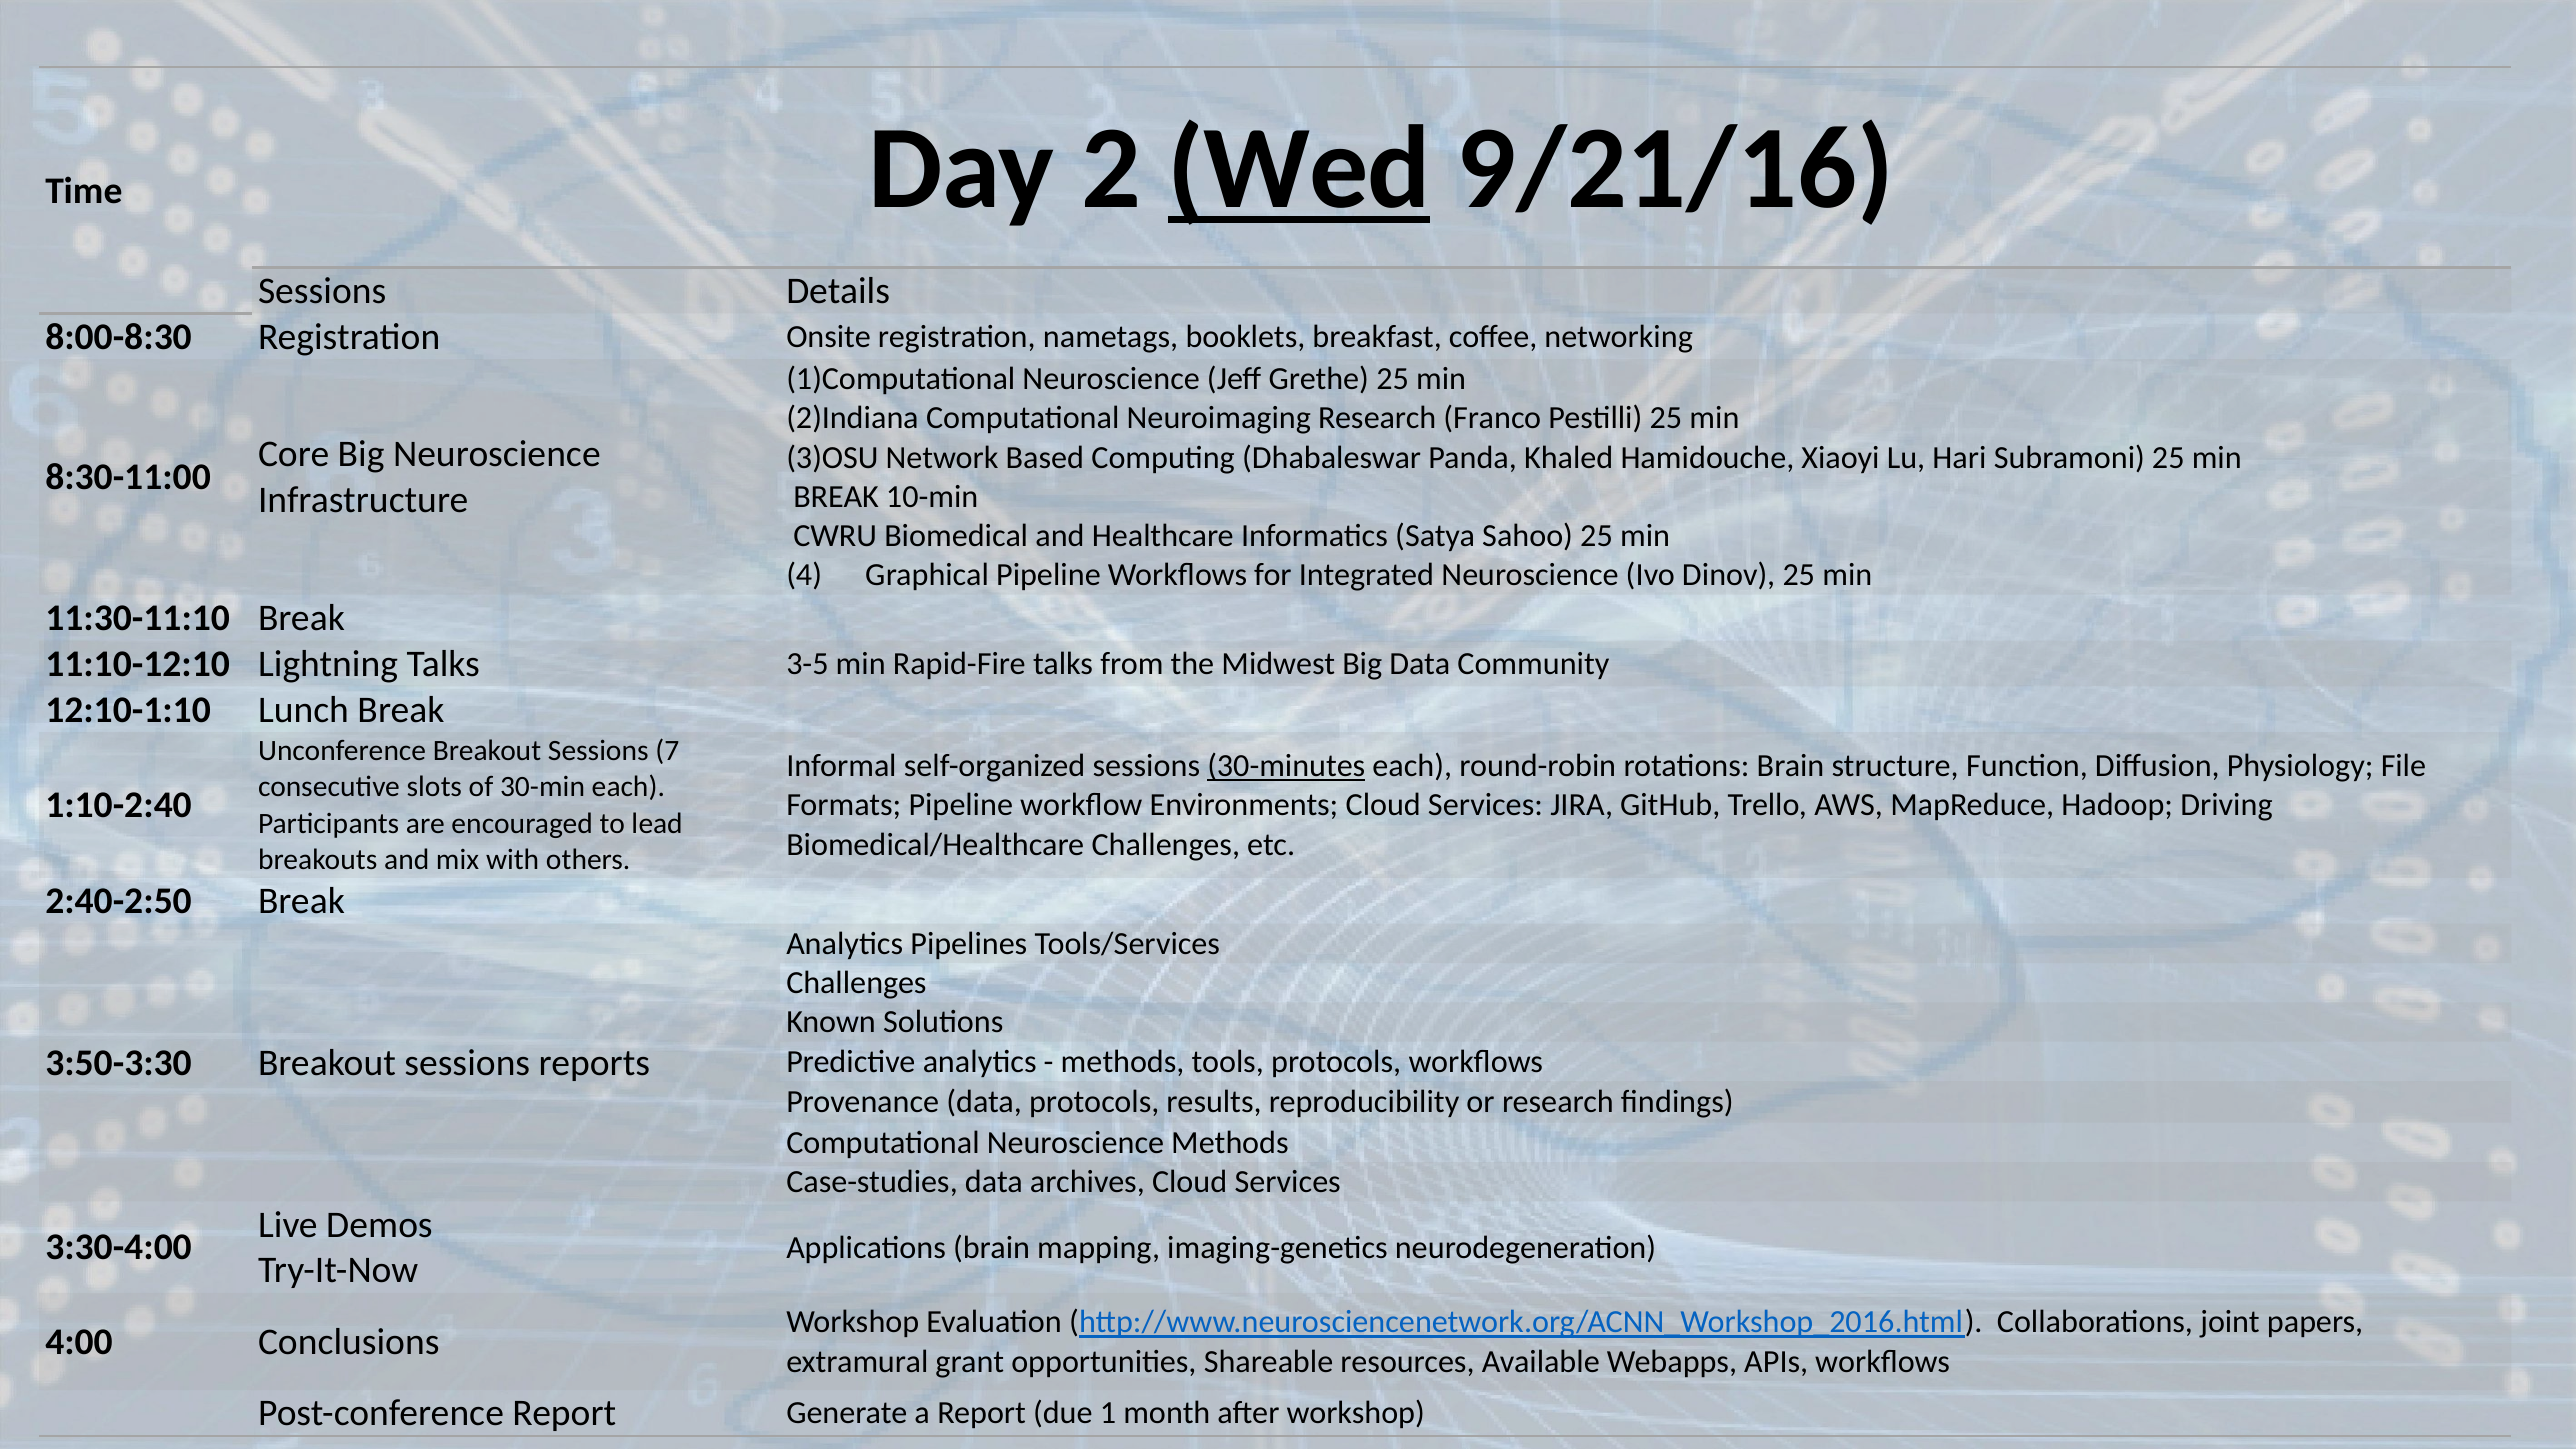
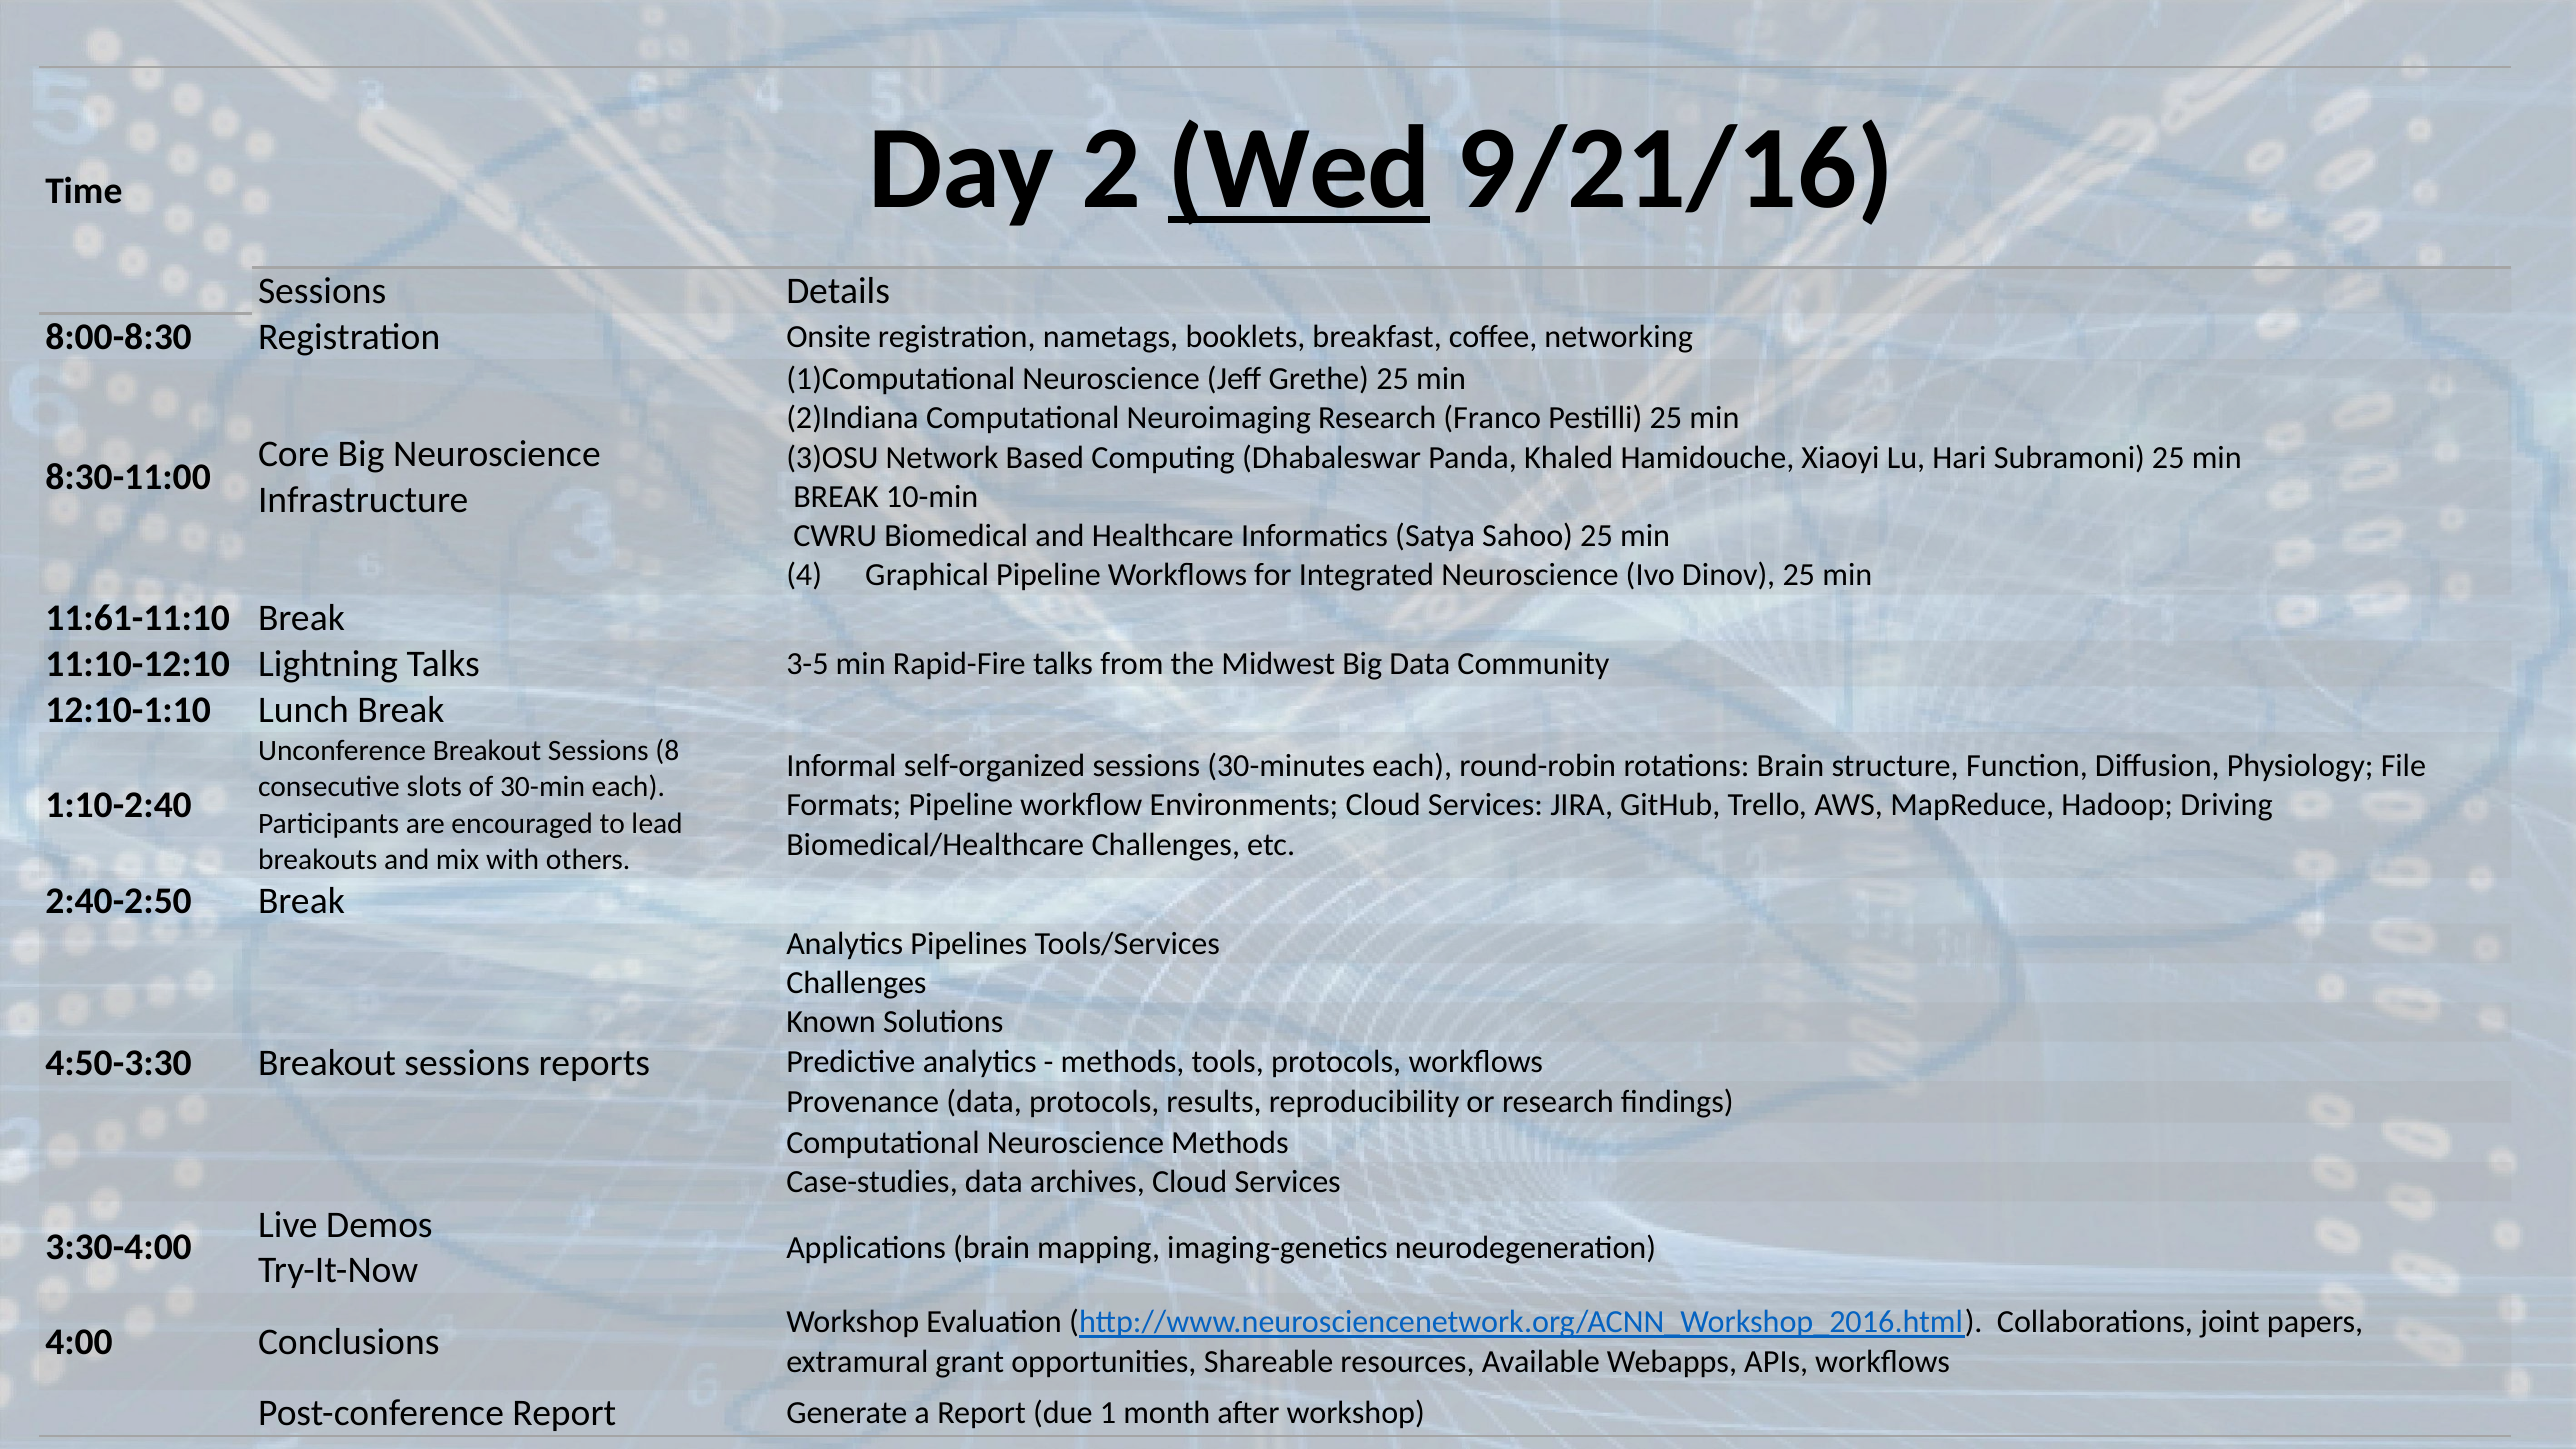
11:30-11:10: 11:30-11:10 -> 11:61-11:10 (138, 618)
7: 7 -> 8 (667, 751)
30-minutes underline: present -> none (1286, 766)
3:50-3:30: 3:50-3:30 -> 4:50-3:30 (119, 1063)
